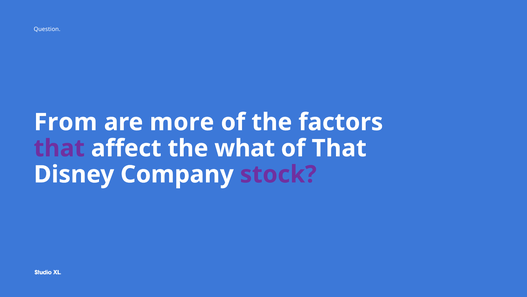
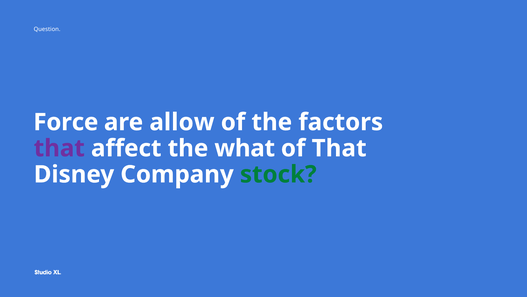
From: From -> Force (66, 122)
more: more -> allow (182, 122)
stock colour: purple -> green (278, 174)
